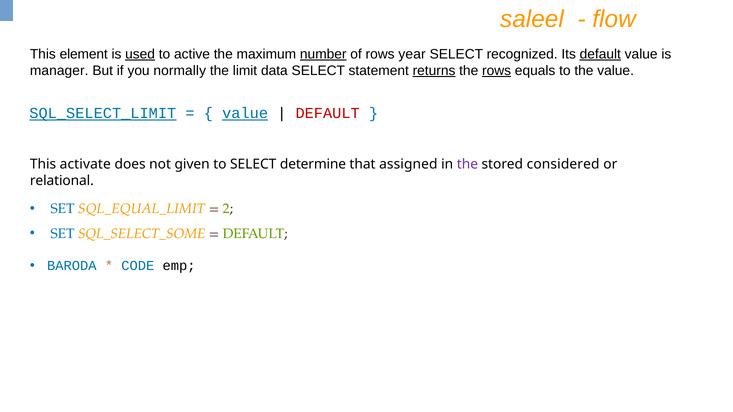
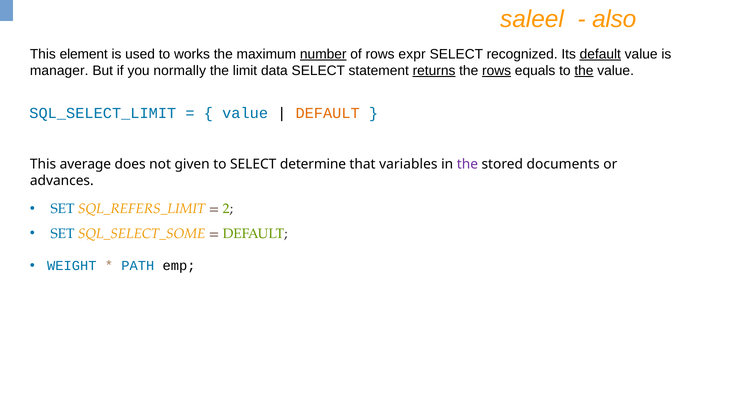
flow: flow -> also (614, 19)
used underline: present -> none (140, 54)
active: active -> works (192, 54)
year: year -> expr (412, 54)
the underline: none -> present (584, 71)
SQL_SELECT_LIMIT underline: present -> none (103, 113)
value underline: present -> none (245, 113)
DEFAULT colour: red -> orange (328, 113)
activate: activate -> average (85, 165)
assigned: assigned -> variables (408, 165)
considered: considered -> documents (563, 165)
relational: relational -> advances (62, 181)
SQL_EQUAL_LIMIT: SQL_EQUAL_LIMIT -> SQL_REFERS_LIMIT (142, 209)
BARODA: BARODA -> WEIGHT (72, 266)
CODE: CODE -> PATH (138, 266)
